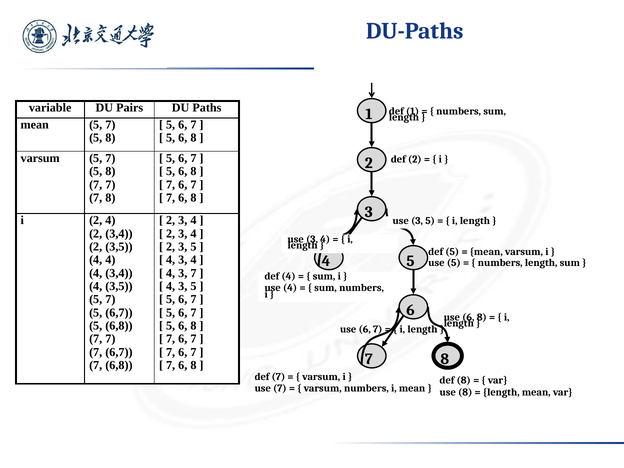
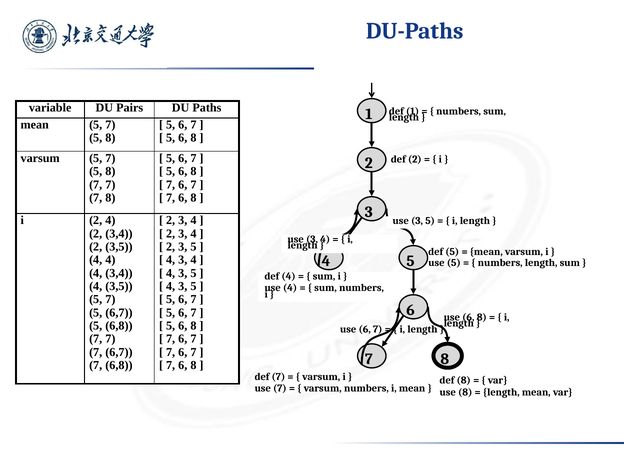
7: 7 -> 5 (193, 273)
